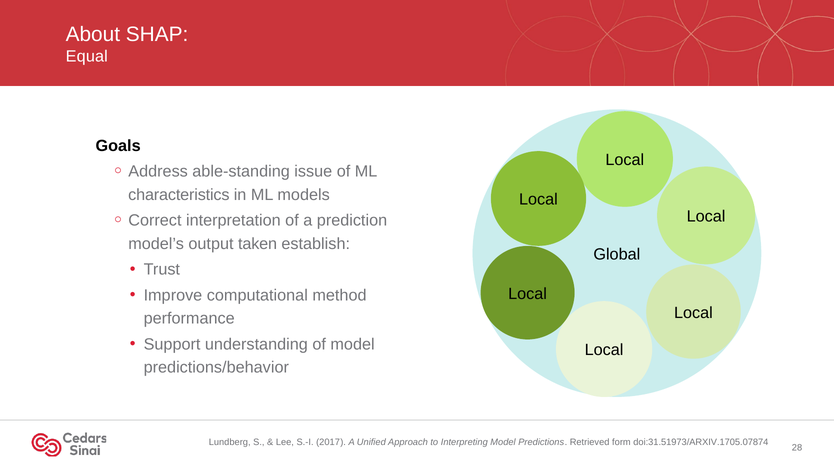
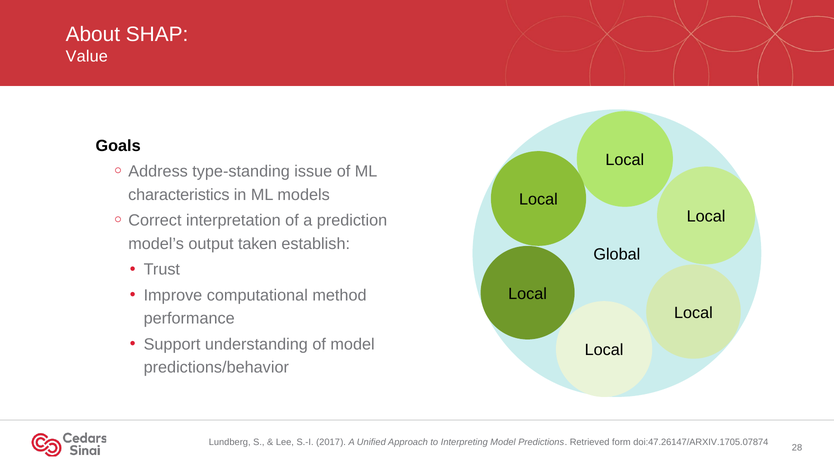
Equal: Equal -> Value (87, 56)
able-standing: able-standing -> type-standing (241, 172)
doi:31.51973/ARXIV.1705.07874: doi:31.51973/ARXIV.1705.07874 -> doi:47.26147/ARXIV.1705.07874 (701, 442)
